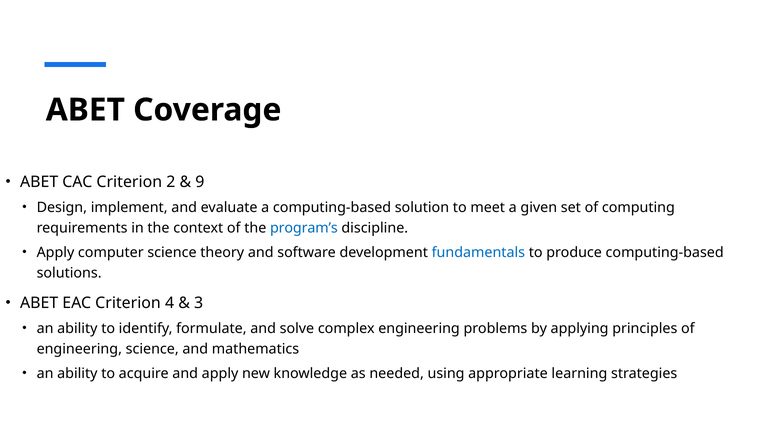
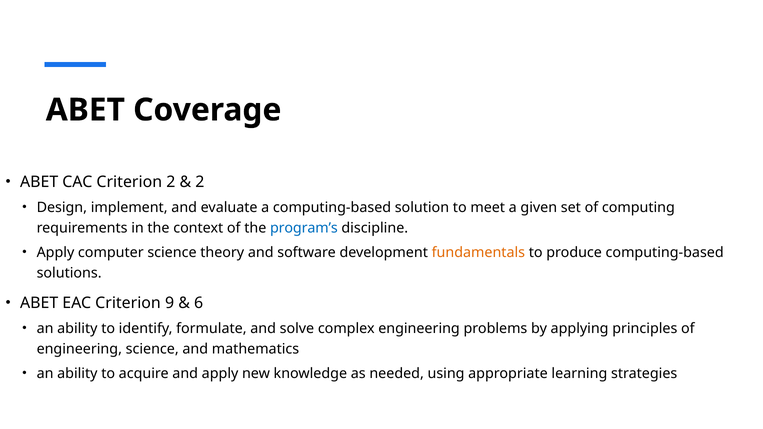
9: 9 -> 2 (200, 182)
fundamentals colour: blue -> orange (478, 253)
4: 4 -> 9 (170, 303)
3: 3 -> 6 (199, 303)
